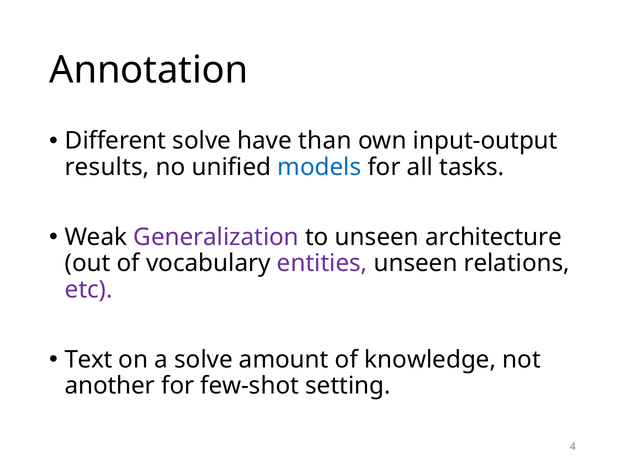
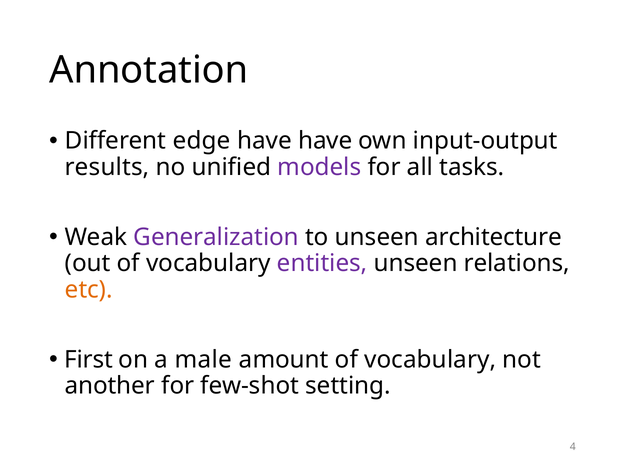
Different solve: solve -> edge (202, 141)
have than: than -> have (325, 141)
models colour: blue -> purple (319, 167)
etc colour: purple -> orange (89, 290)
Text: Text -> First (89, 359)
a solve: solve -> male (203, 359)
amount of knowledge: knowledge -> vocabulary (430, 359)
